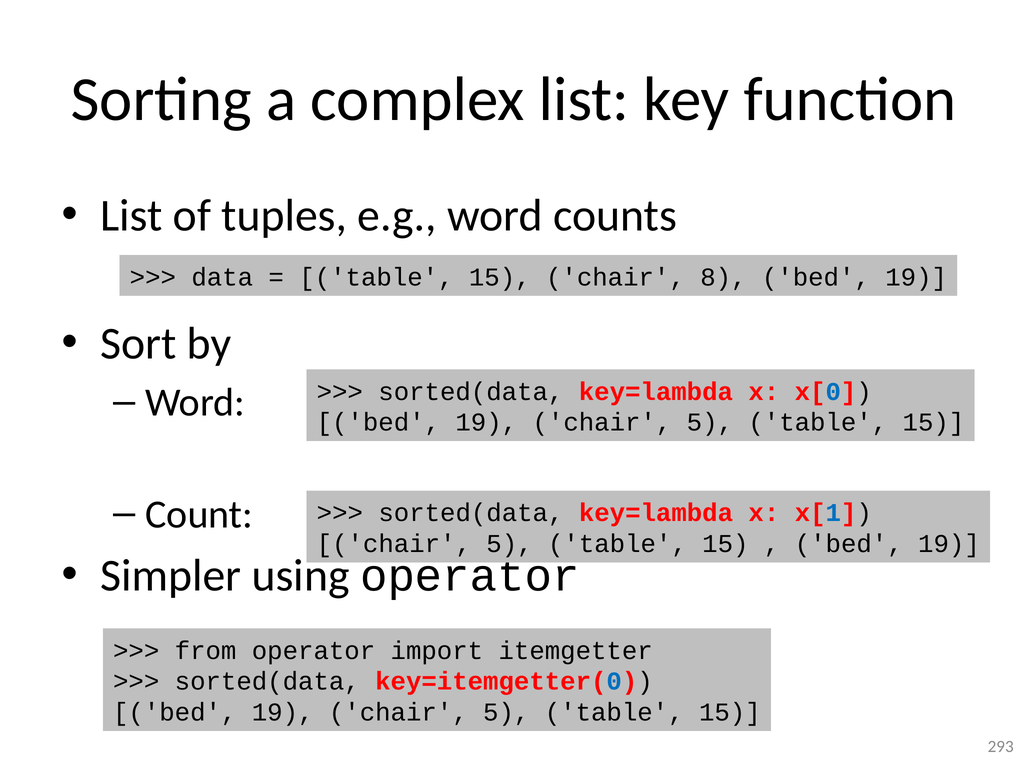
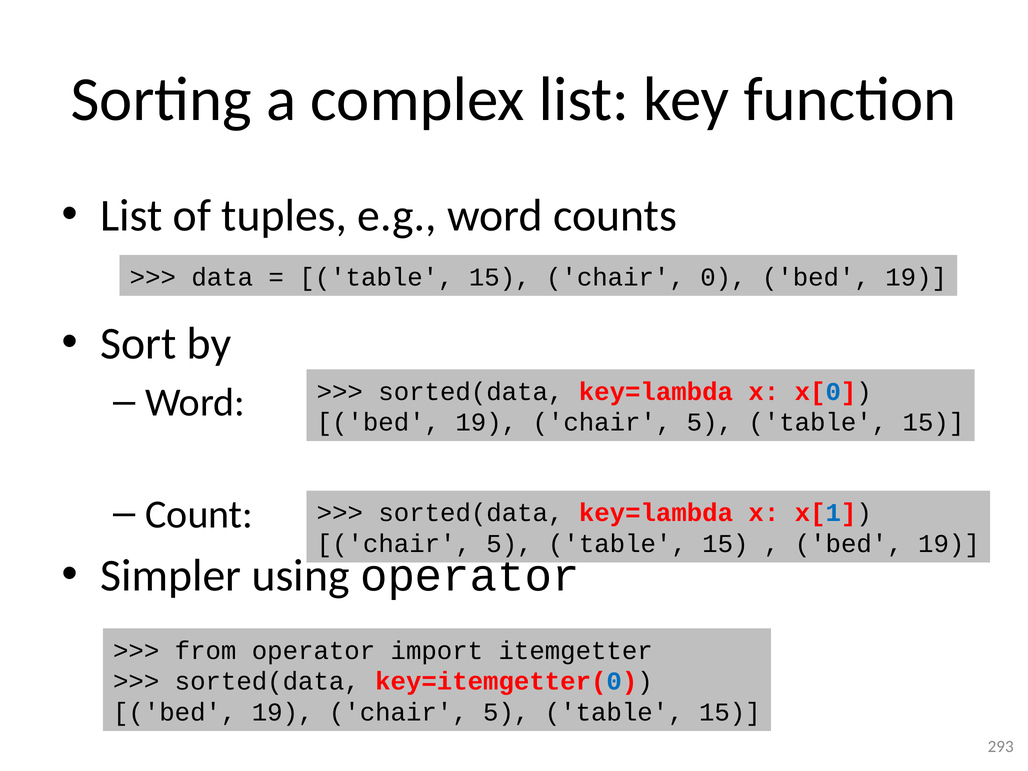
8: 8 -> 0 (723, 277)
